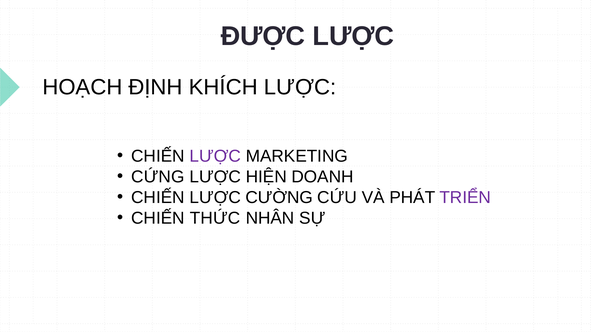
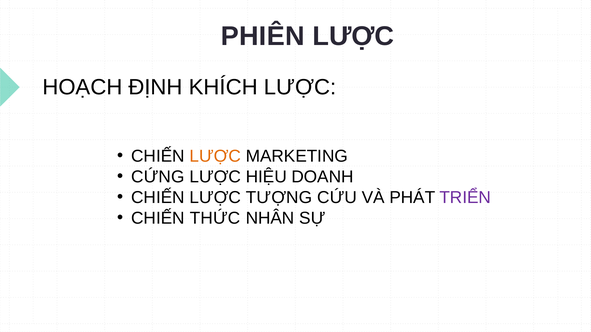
ĐƯỢC: ĐƯỢC -> PHIÊN (263, 36)
LƯỢC colour: purple -> orange (215, 156)
HIỆN: HIỆN -> HIỆU (266, 177)
CƯỜNG: CƯỜNG -> TƯỢNG (279, 198)
